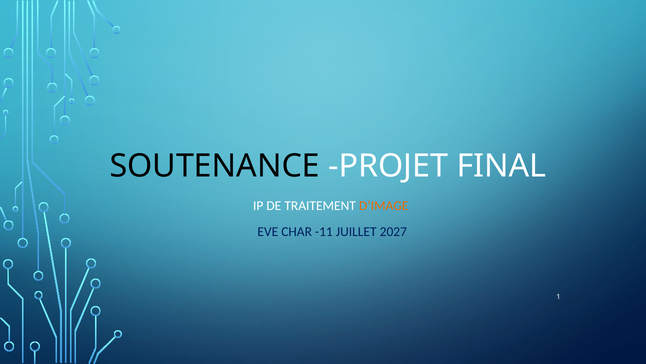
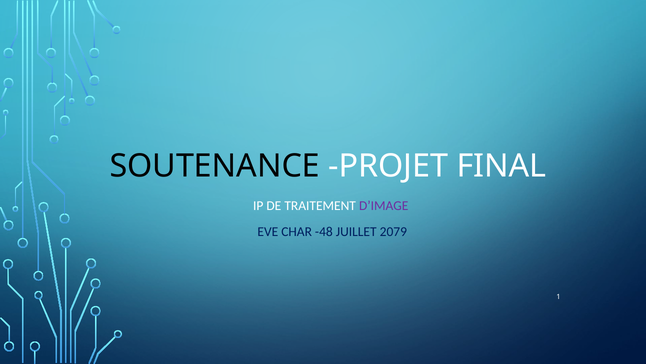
D’IMAGE colour: orange -> purple (384, 206)
-11: -11 -> -48 (324, 232)
2027: 2027 -> 2079 (393, 232)
